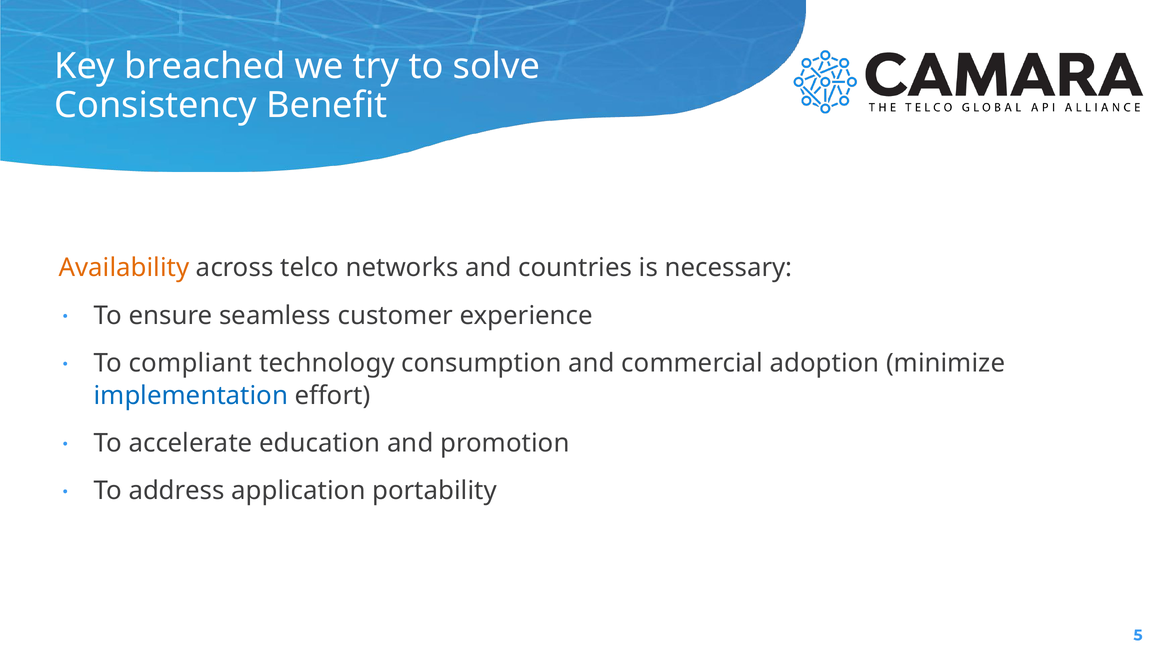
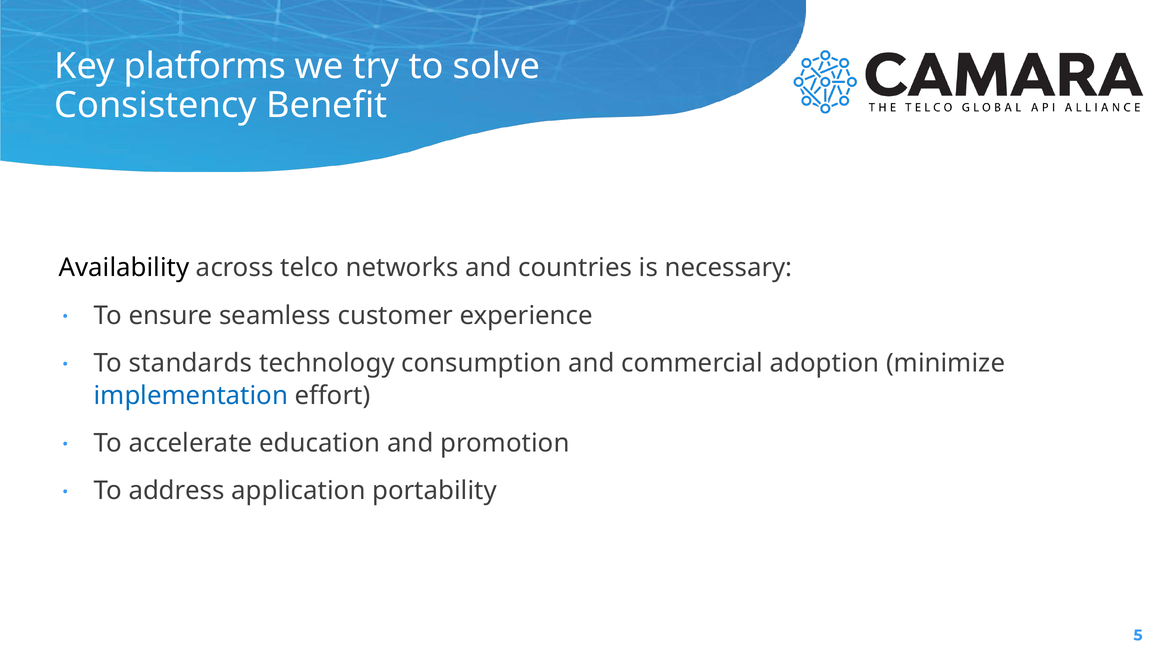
breached: breached -> platforms (205, 66)
Availability colour: orange -> black (124, 268)
compliant: compliant -> standards (190, 363)
